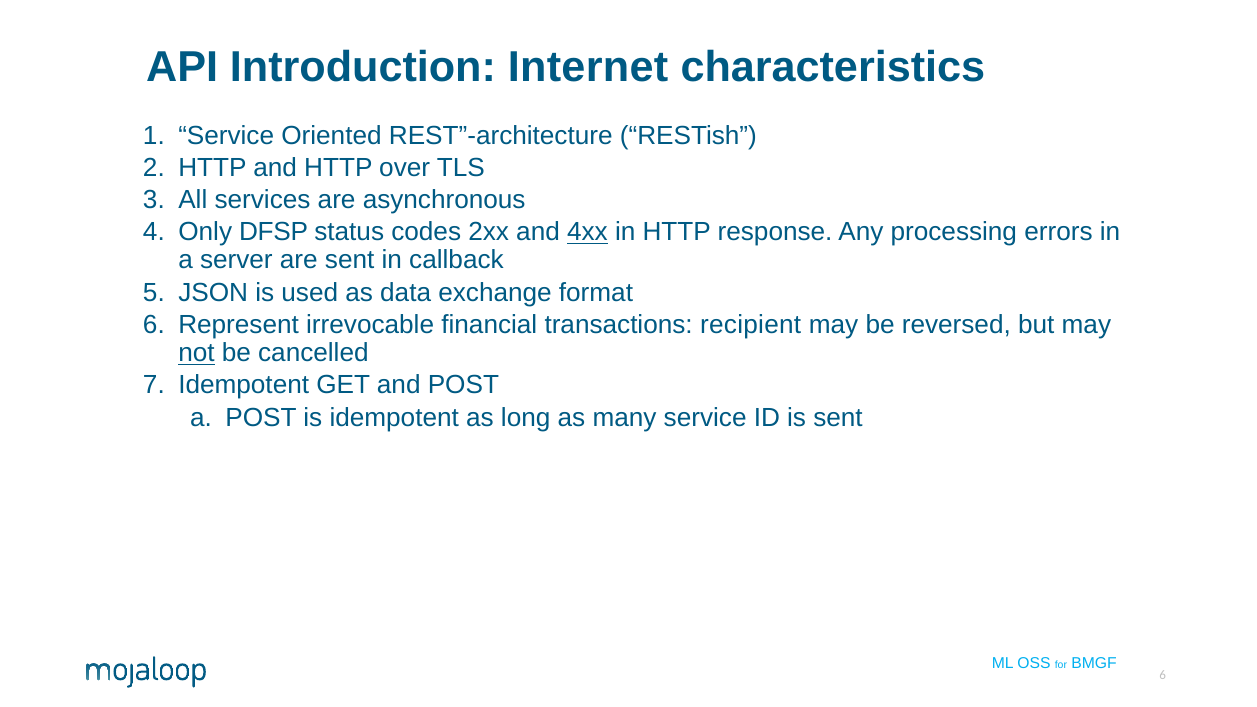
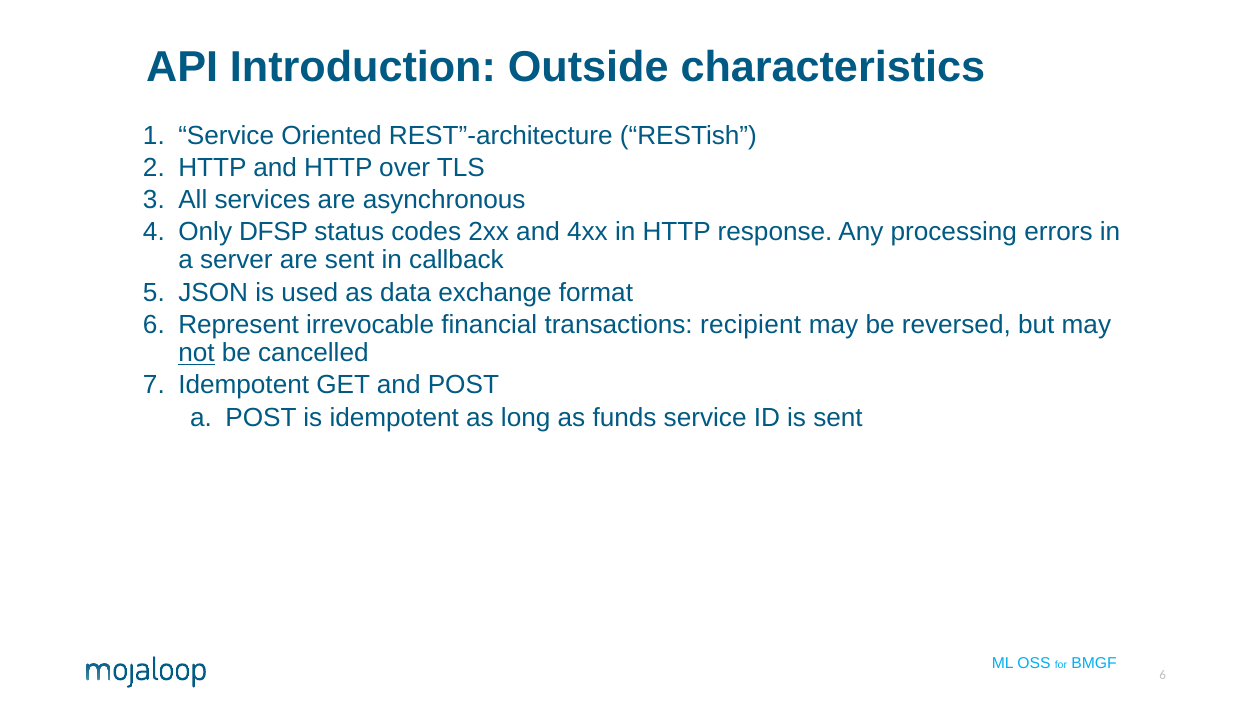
Internet: Internet -> Outside (588, 67)
4xx underline: present -> none (587, 232)
many: many -> funds (625, 417)
